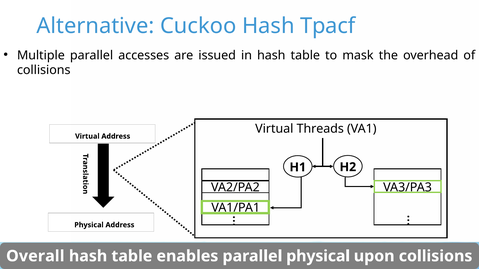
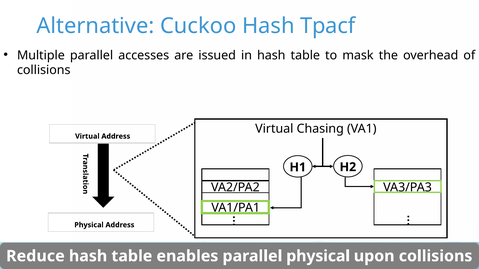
Threads: Threads -> Chasing (320, 129)
Overall: Overall -> Reduce (35, 256)
